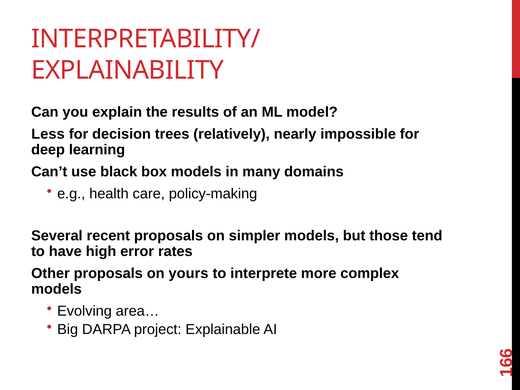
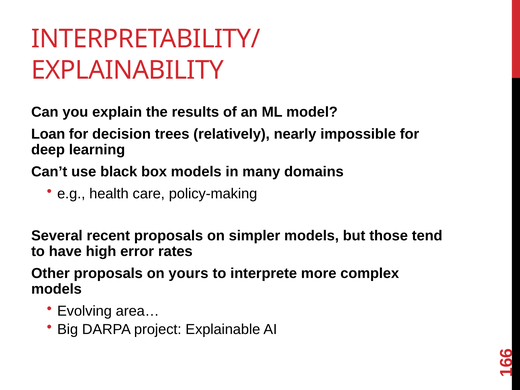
Less: Less -> Loan (48, 134)
